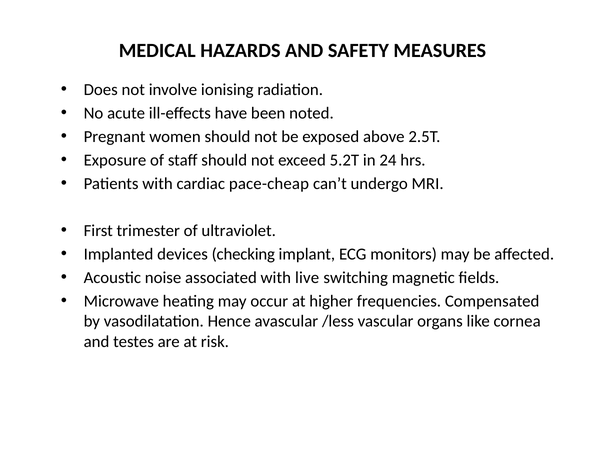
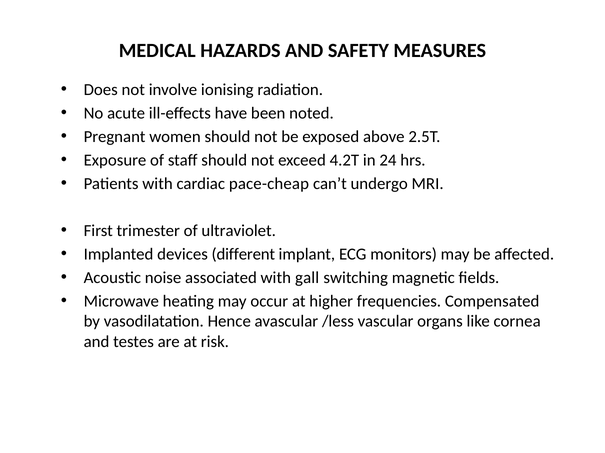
5.2T: 5.2T -> 4.2T (344, 161)
checking: checking -> different (243, 255)
live: live -> gall (307, 278)
